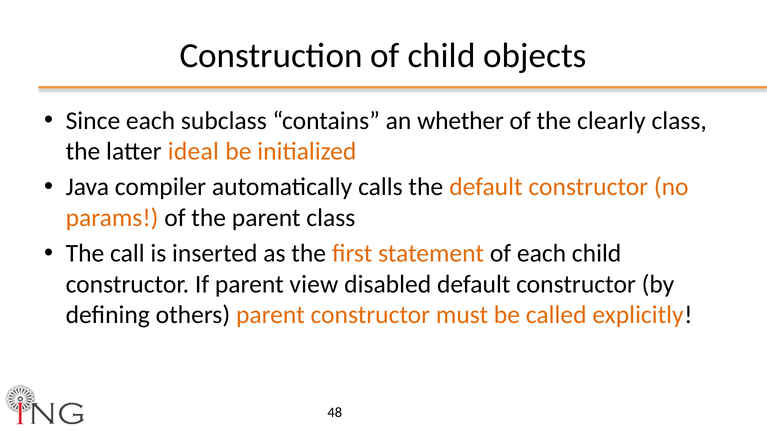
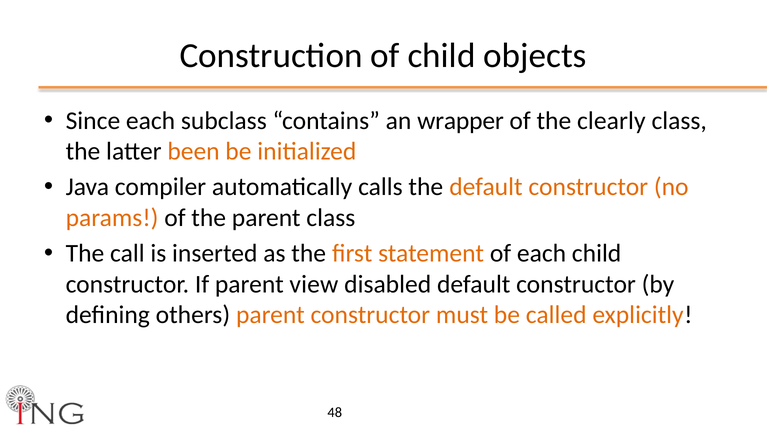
whether: whether -> wrapper (460, 121)
ideal: ideal -> been (194, 151)
